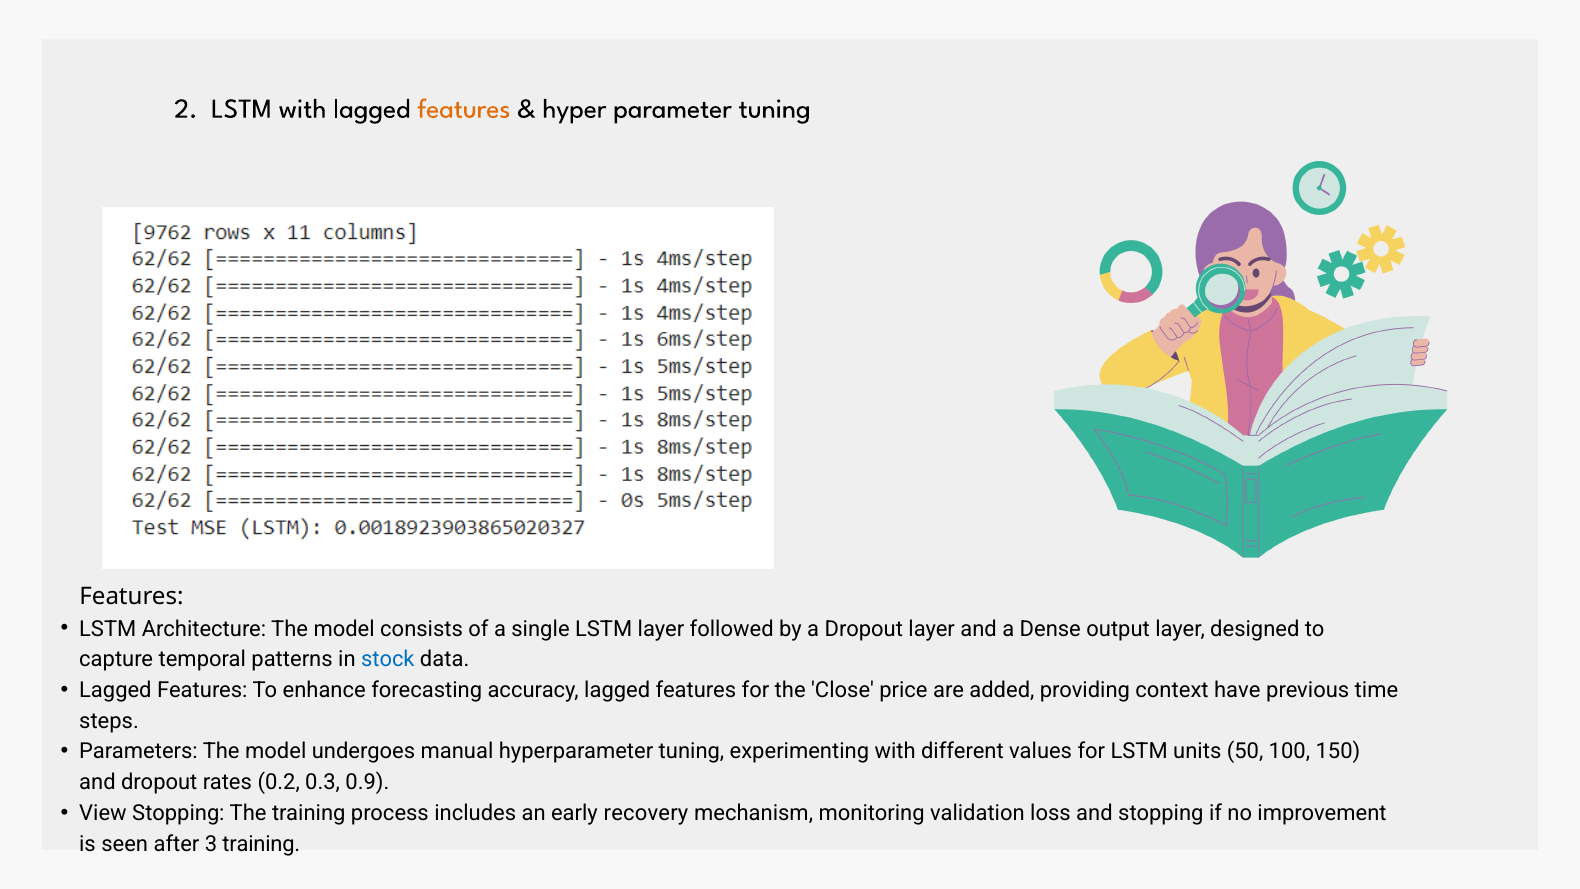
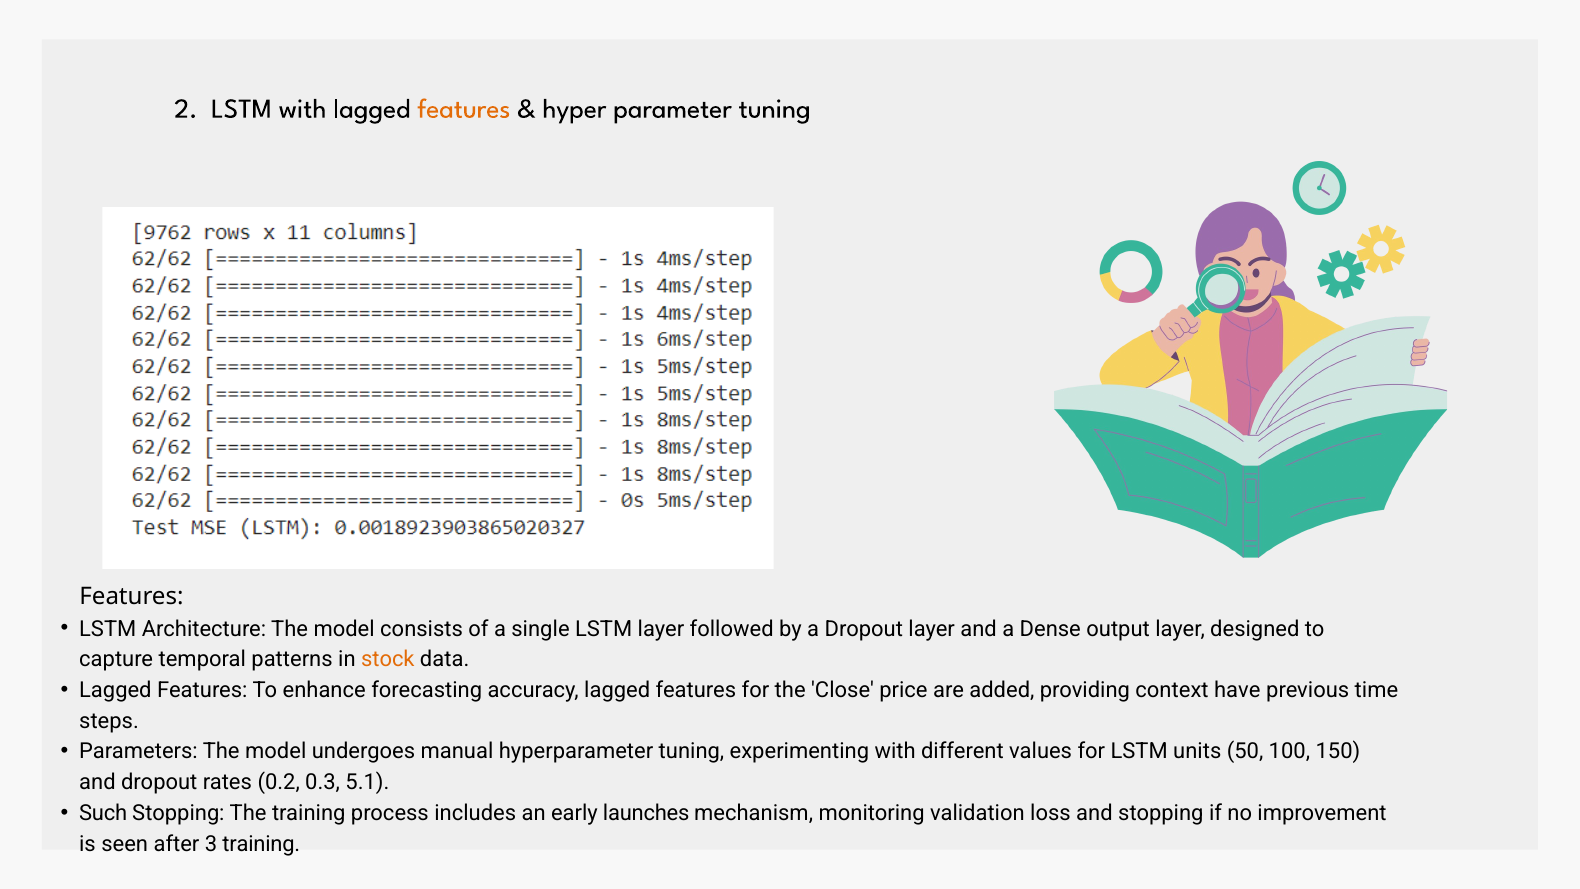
stock colour: blue -> orange (388, 659)
0.9: 0.9 -> 5.1 (367, 782)
View: View -> Such (103, 813)
recovery: recovery -> launches (646, 813)
